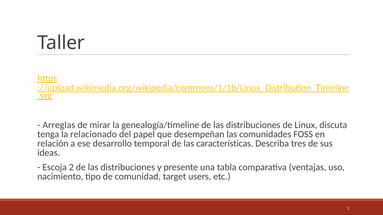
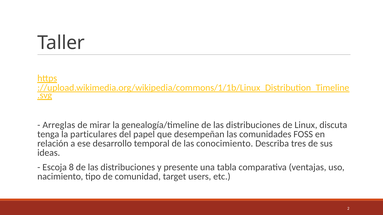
relacionado: relacionado -> particulares (94, 135)
características: características -> conocimiento (225, 144)
Escoja 2: 2 -> 8 (71, 167)
